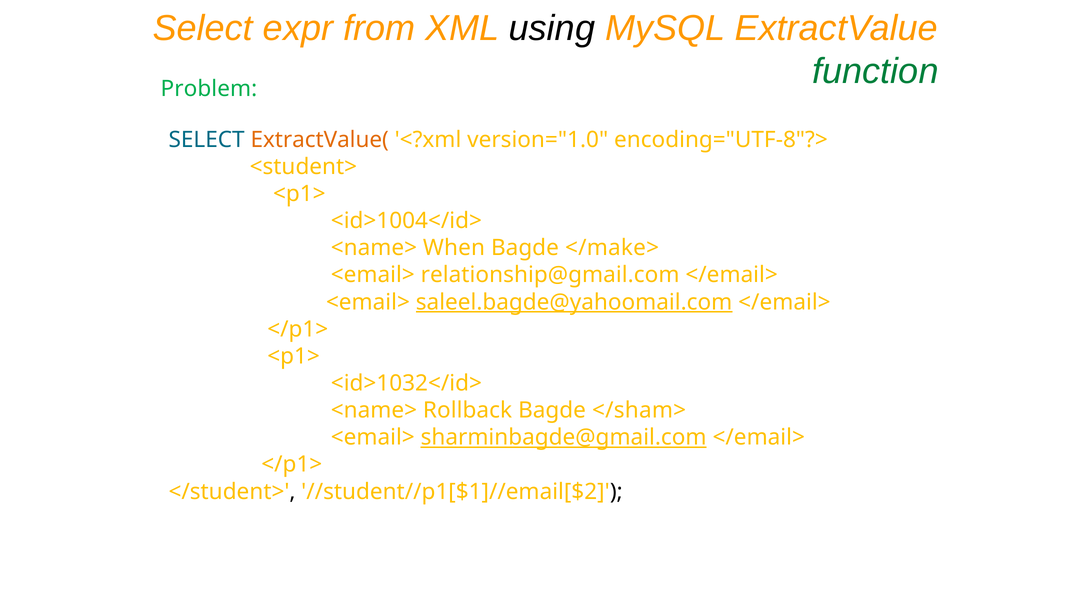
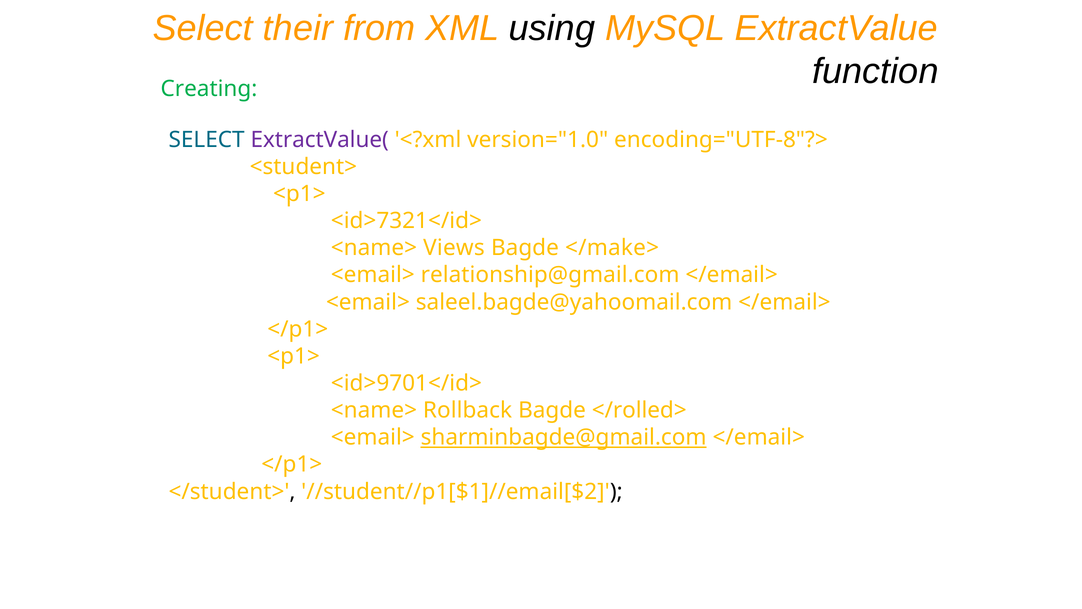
expr: expr -> their (298, 28)
function colour: green -> black (875, 71)
Problem: Problem -> Creating (209, 89)
ExtractValue( colour: orange -> purple (320, 140)
<id>1004</id>: <id>1004</id> -> <id>7321</id> (406, 221)
When: When -> Views (454, 248)
saleel.bagde@yahoomail.com underline: present -> none (574, 302)
<id>1032</id>: <id>1032</id> -> <id>9701</id> (406, 383)
</sham>: </sham> -> </rolled> (639, 410)
